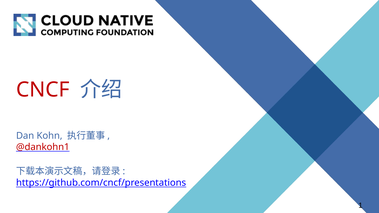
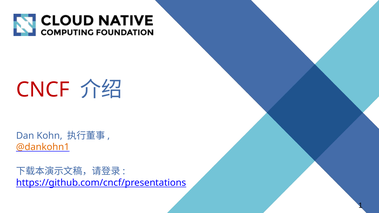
@dankohn1 colour: red -> orange (43, 147)
